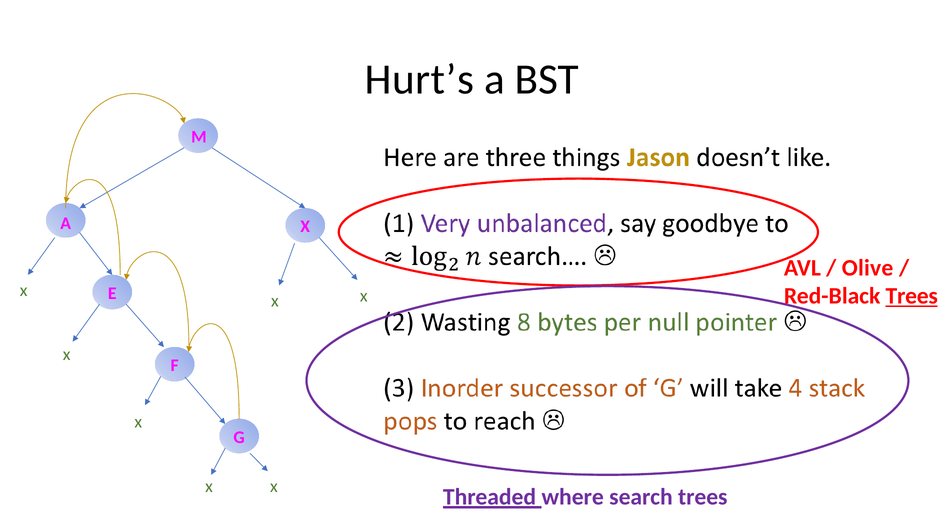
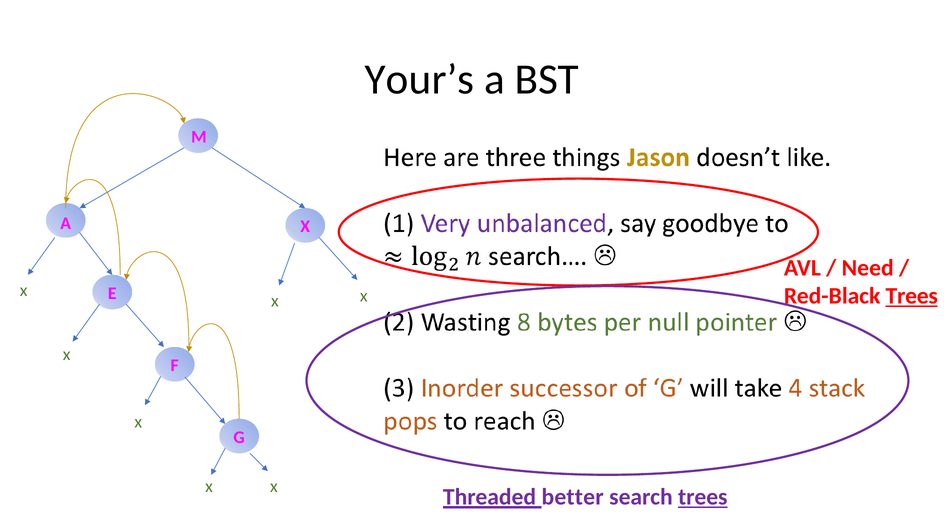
Hurt’s: Hurt’s -> Your’s (420, 79)
Olive: Olive -> Need (868, 268)
where: where -> better (573, 497)
trees underline: none -> present (703, 497)
